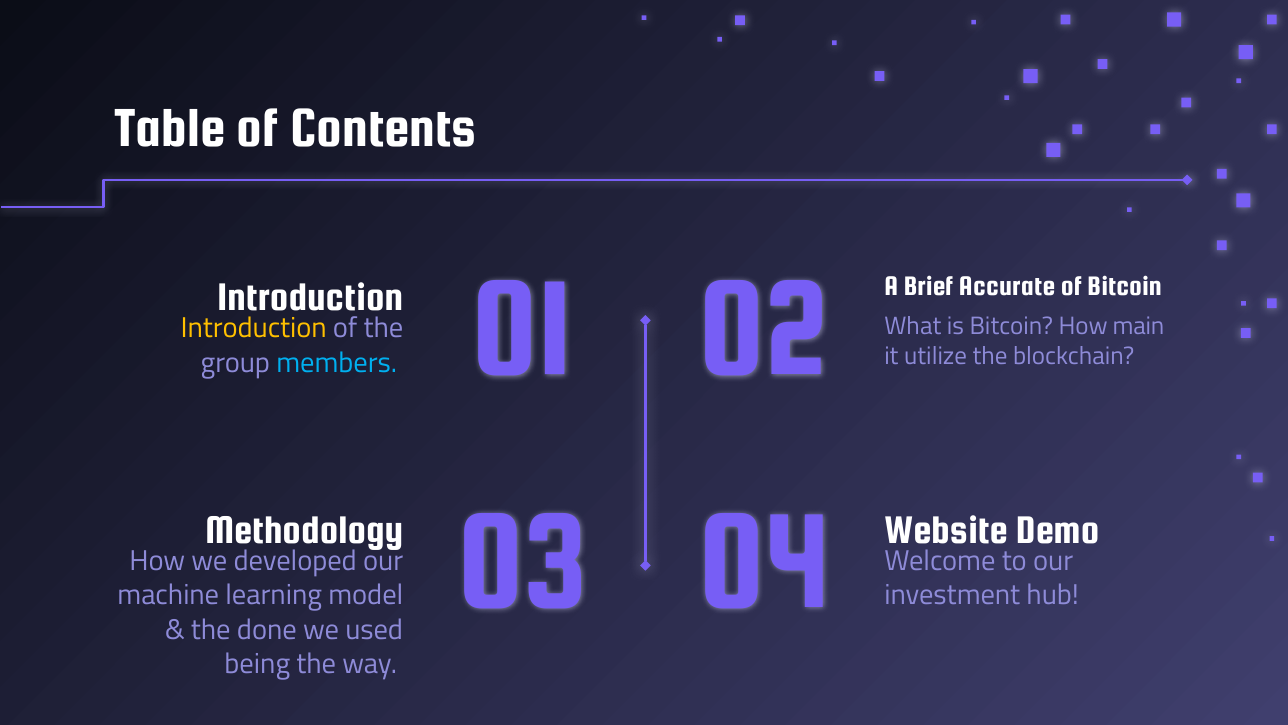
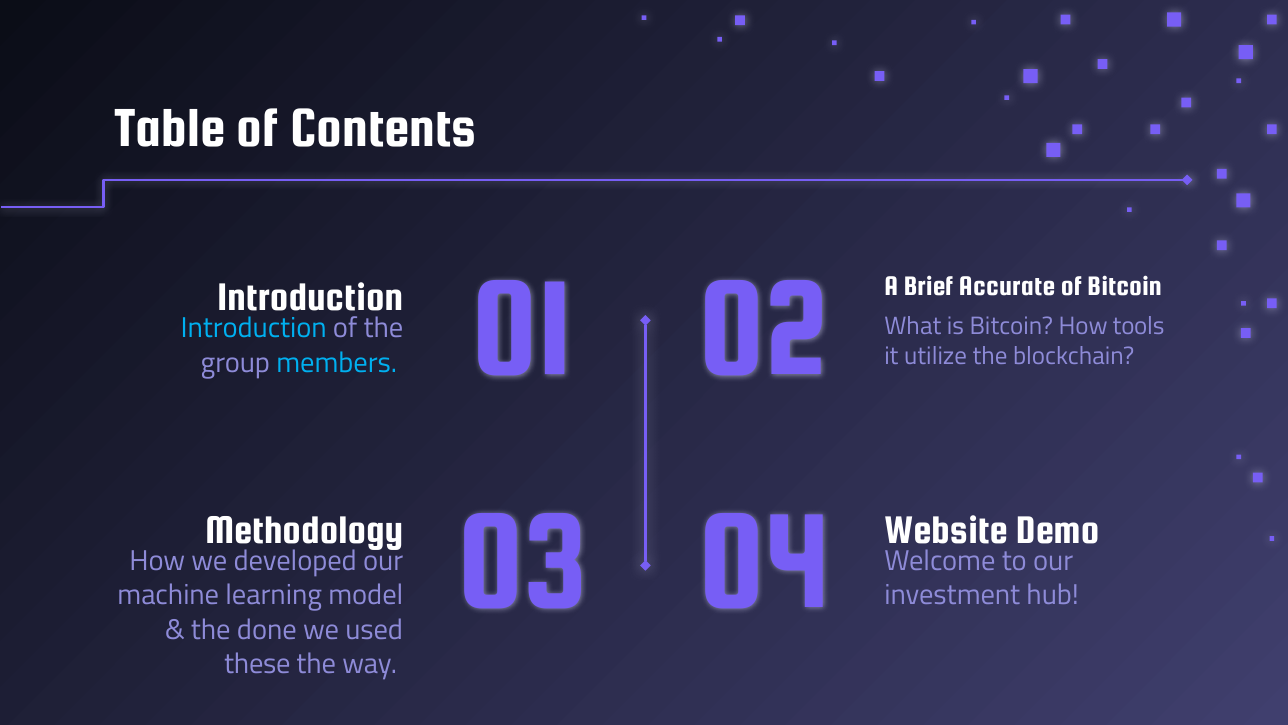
main: main -> tools (1139, 326)
Introduction colour: yellow -> light blue (254, 328)
being: being -> these (257, 664)
